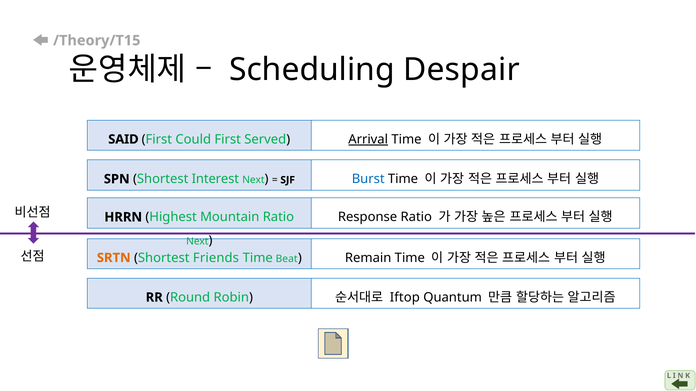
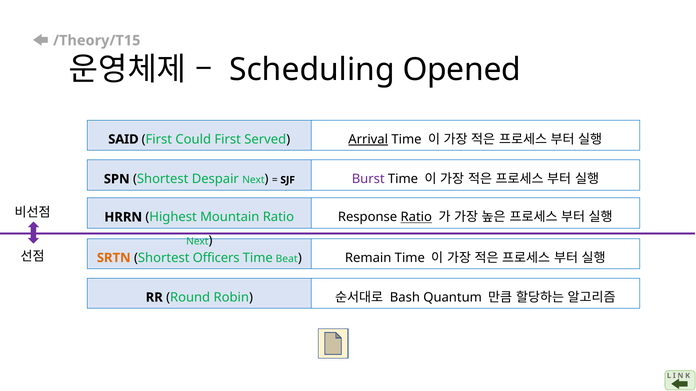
Despair: Despair -> Opened (462, 70)
Interest: Interest -> Despair (215, 179)
Burst colour: blue -> purple (368, 179)
Ratio underline: none -> present (416, 217)
Friends: Friends -> Officers (216, 258)
Iftop: Iftop -> Bash (405, 298)
